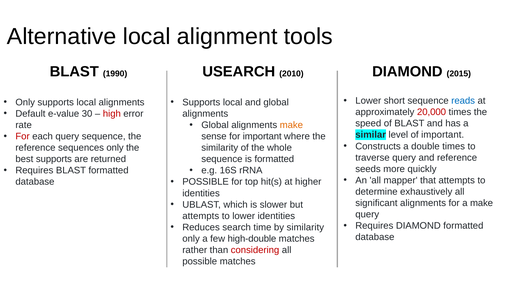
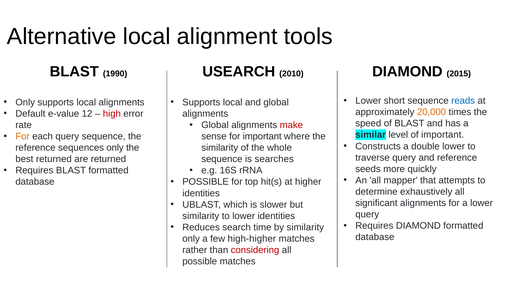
20,000 colour: red -> orange (432, 112)
30: 30 -> 12 (87, 114)
make colour: orange -> red (291, 125)
For colour: red -> orange (23, 137)
double times: times -> lower (454, 147)
best supports: supports -> returned (54, 159)
is formatted: formatted -> searches (274, 159)
a make: make -> lower (482, 203)
attempts: attempts -> similarity (201, 216)
high-double: high-double -> high-higher (252, 239)
